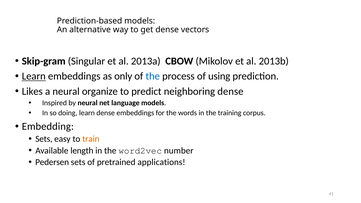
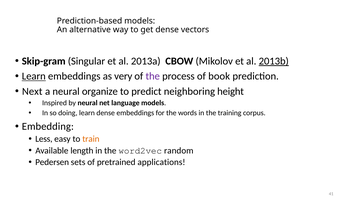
2013b underline: none -> present (274, 61)
only: only -> very (123, 76)
the colour: blue -> purple (153, 76)
using: using -> book (219, 76)
Likes: Likes -> Next (32, 91)
neighboring dense: dense -> height (231, 91)
Sets: Sets -> Less (44, 139)
number: number -> random (179, 151)
